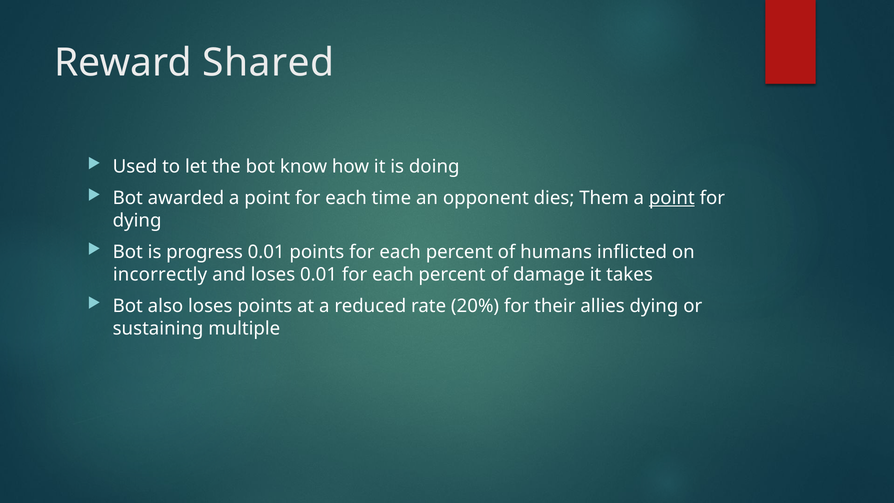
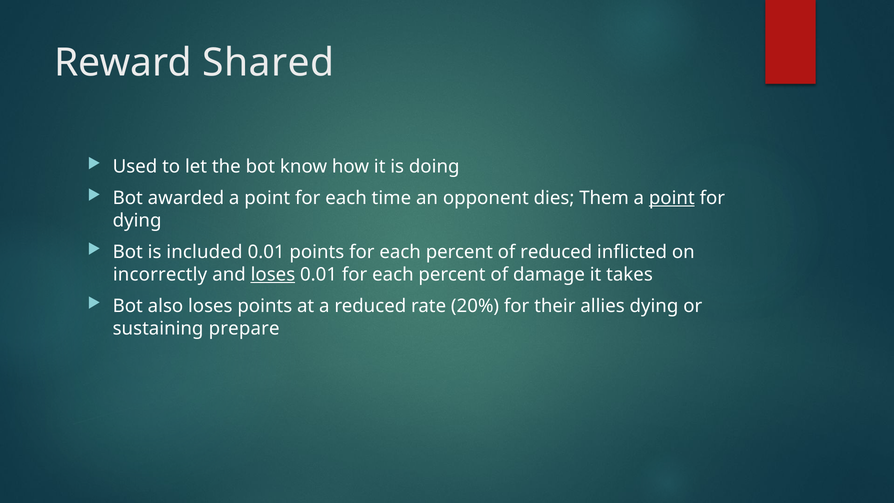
progress: progress -> included (204, 252)
of humans: humans -> reduced (556, 252)
loses underline: none -> present (273, 275)
multiple: multiple -> prepare (244, 329)
